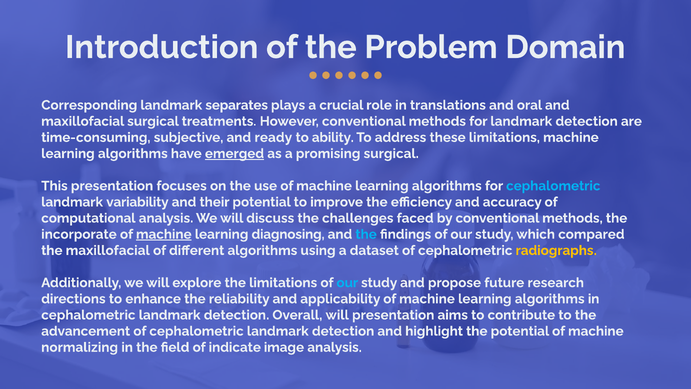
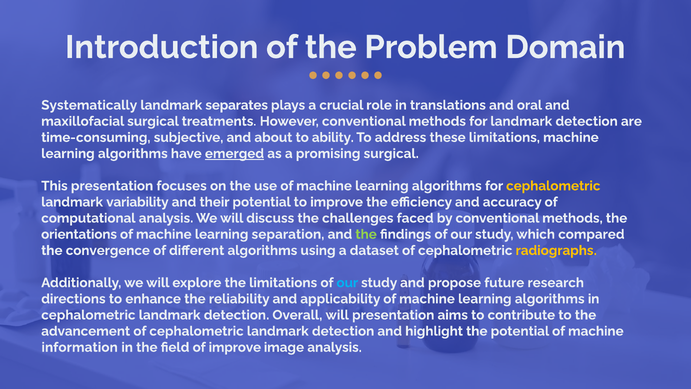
Corresponding: Corresponding -> Systematically (89, 105)
ready: ready -> about (273, 137)
cephalometric colour: light blue -> yellow (553, 186)
incorporate: incorporate -> orientations (79, 234)
machine underline: present -> none (164, 234)
diagnosing: diagnosing -> separation (288, 234)
the colour: light blue -> light green (366, 234)
the maxillofacial: maxillofacial -> convergence (108, 250)
normalizing: normalizing -> information (80, 347)
of indicate: indicate -> improve (235, 347)
